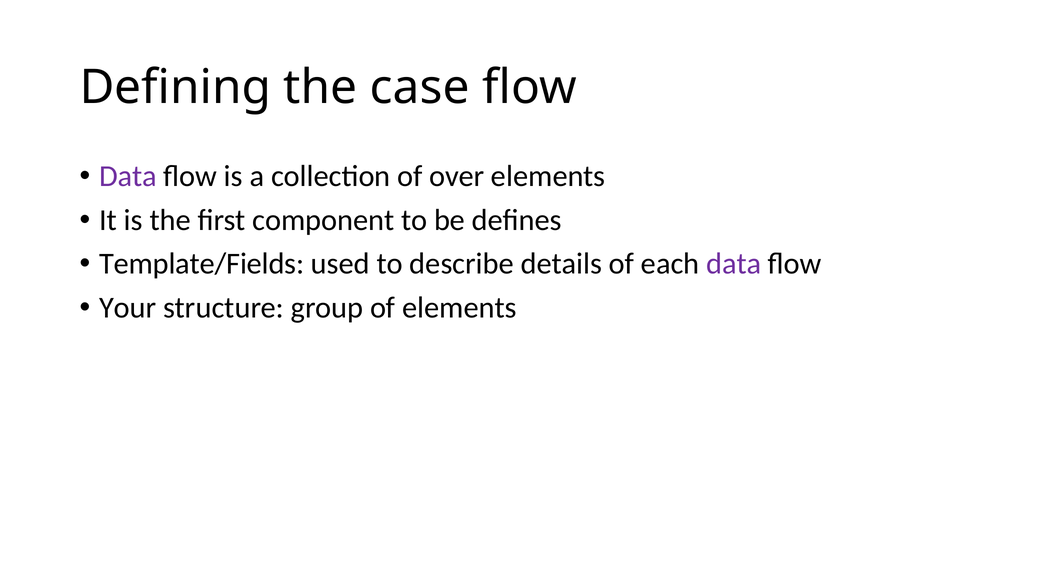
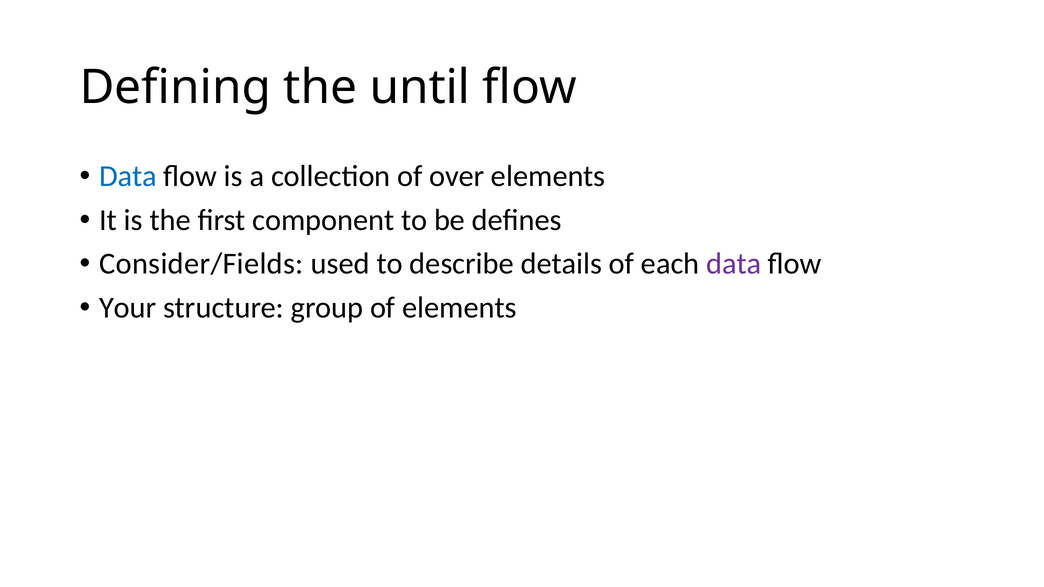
case: case -> until (420, 88)
Data colour: purple -> blue (128, 177)
Template/Fields: Template/Fields -> Consider/Fields (201, 264)
